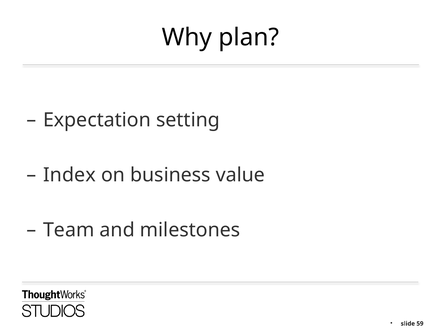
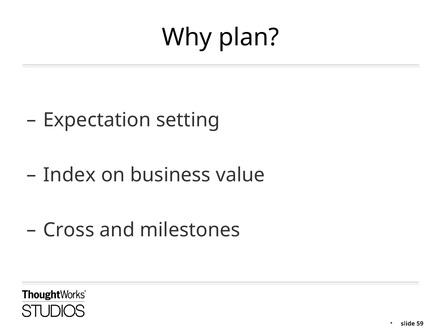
Team: Team -> Cross (69, 230)
